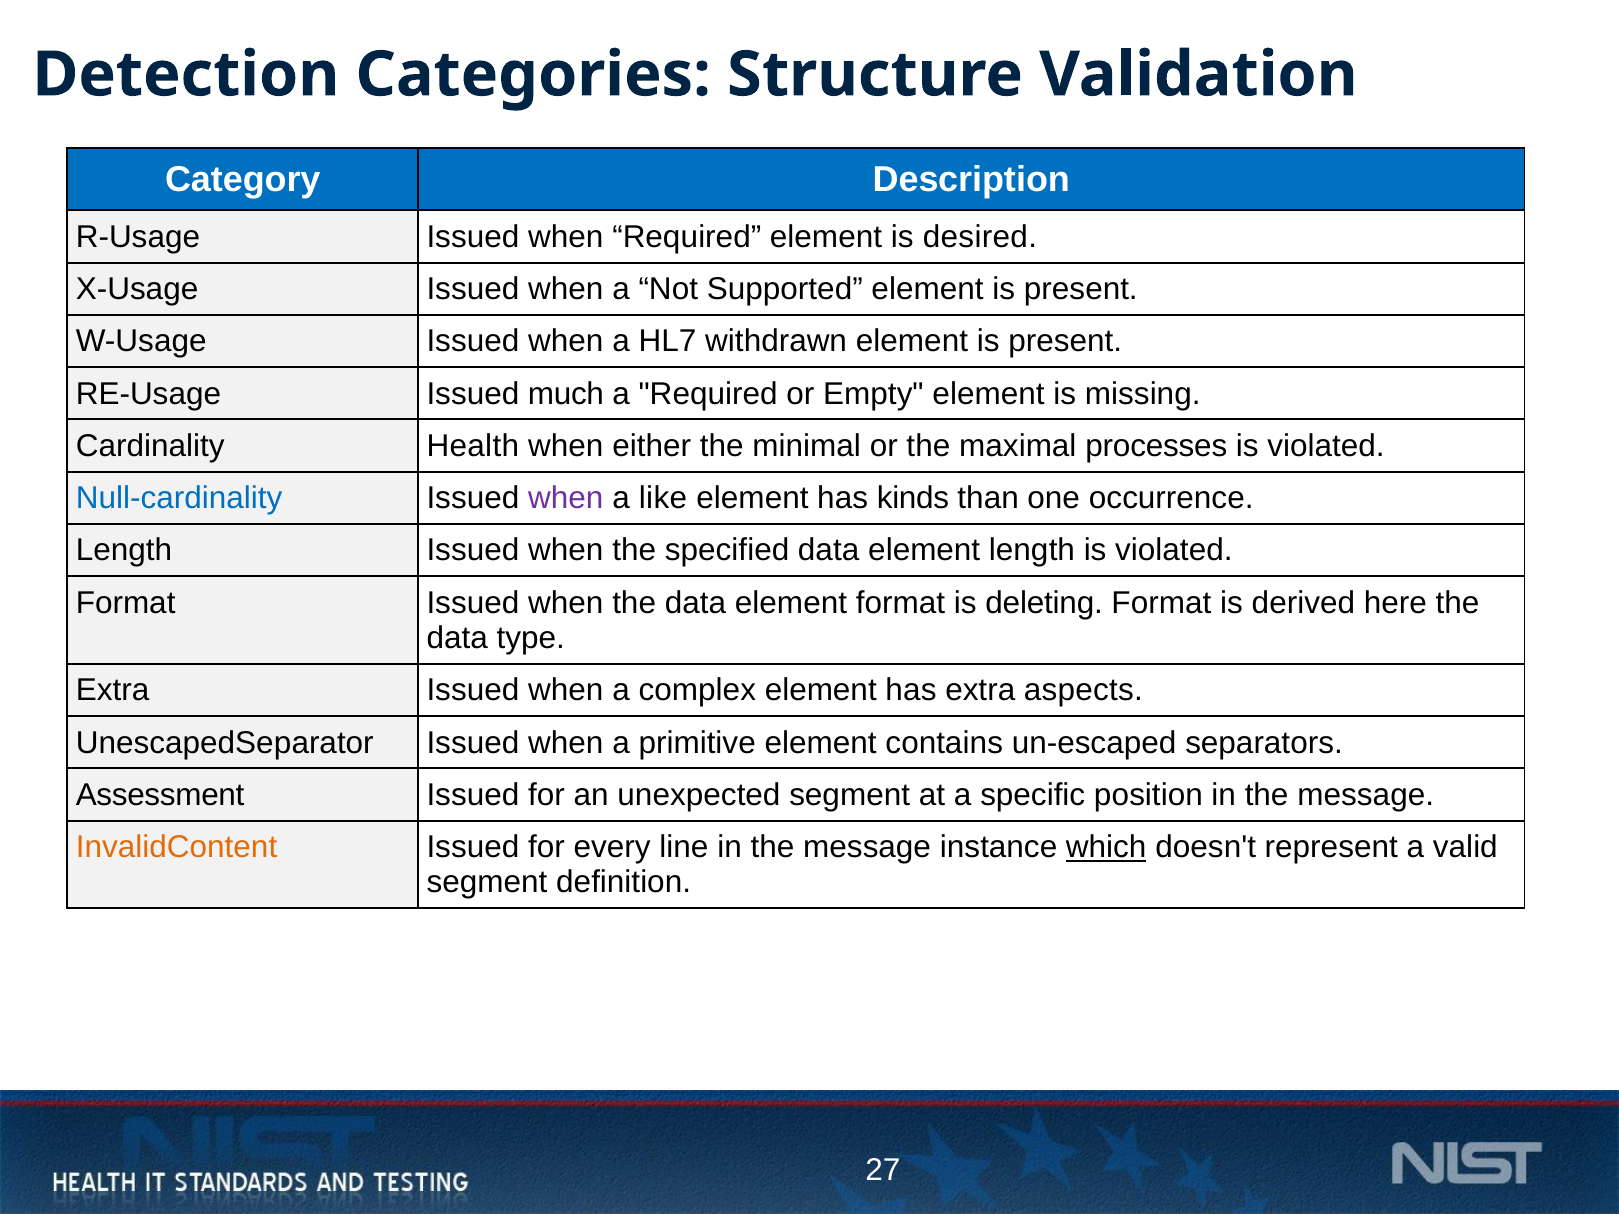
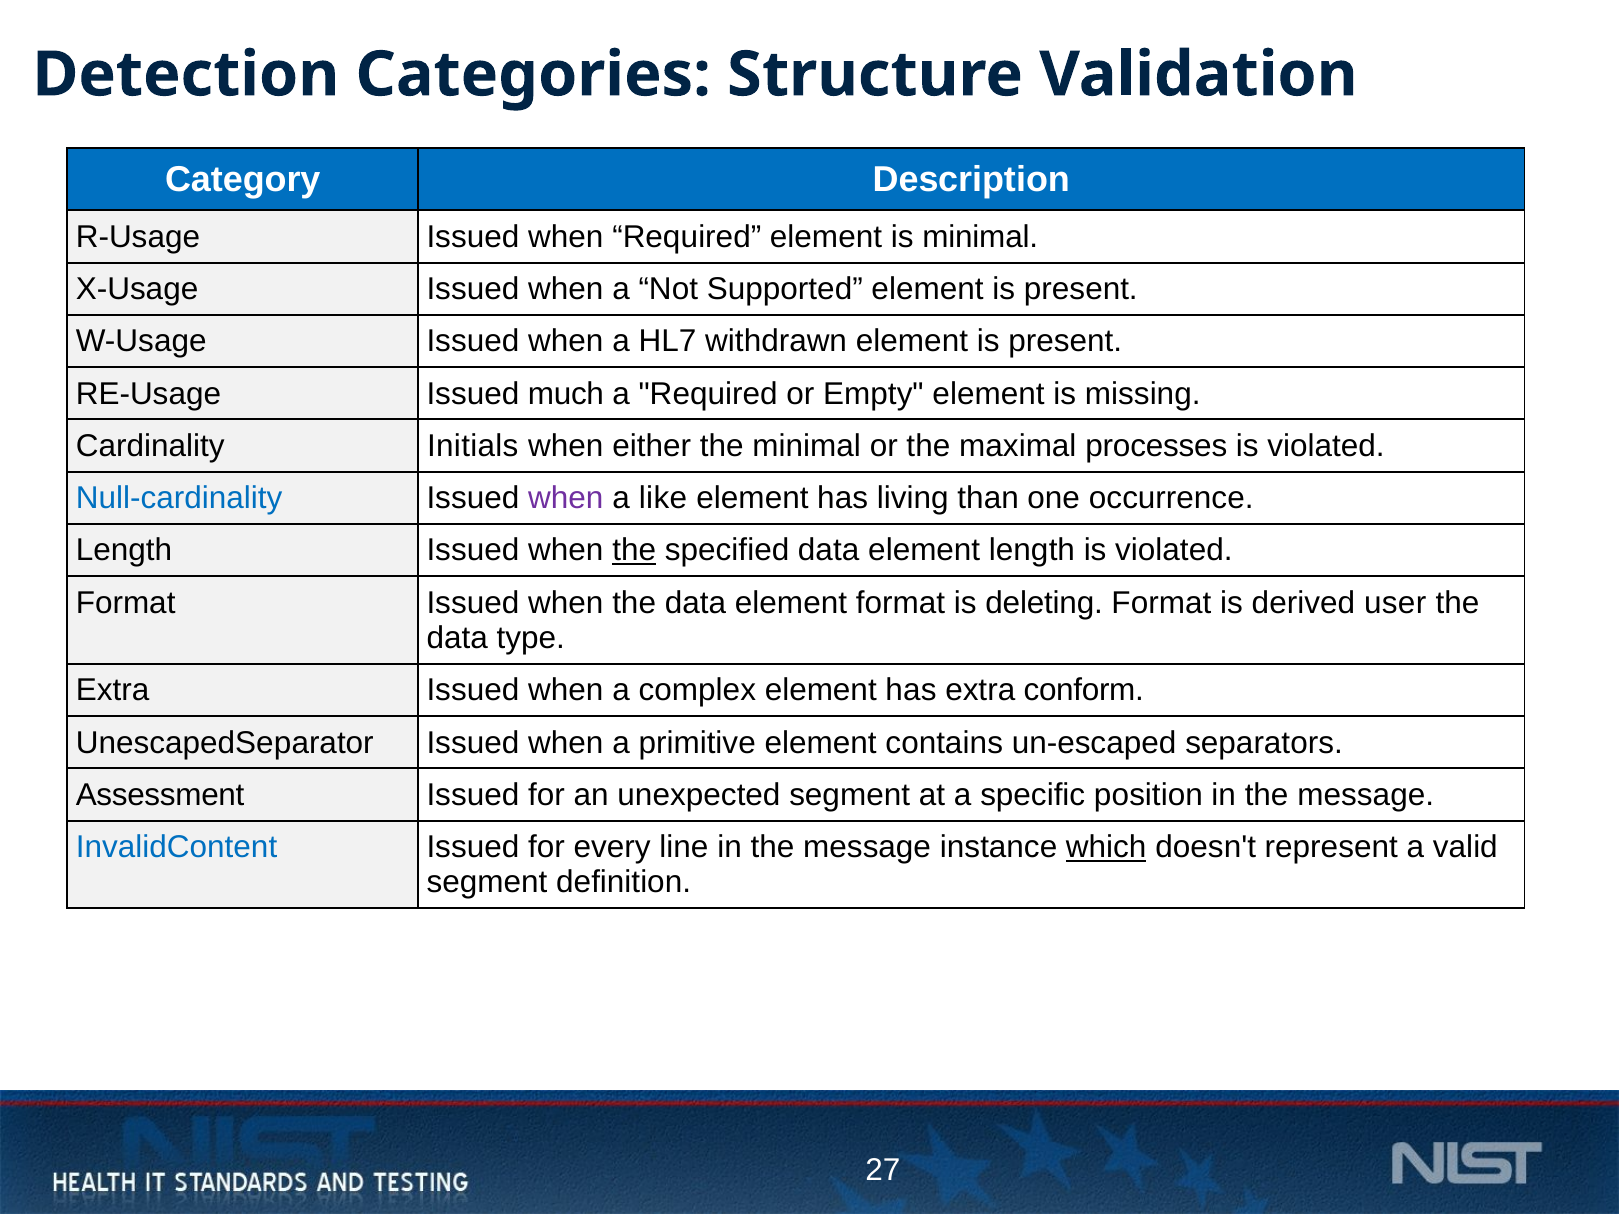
is desired: desired -> minimal (980, 237)
Health: Health -> Initials (473, 446)
kinds: kinds -> living (913, 498)
the underline: none -> present (634, 551)
here: here -> user (1395, 603)
aspects: aspects -> conform (1084, 691)
InvalidContent colour: orange -> blue (177, 847)
